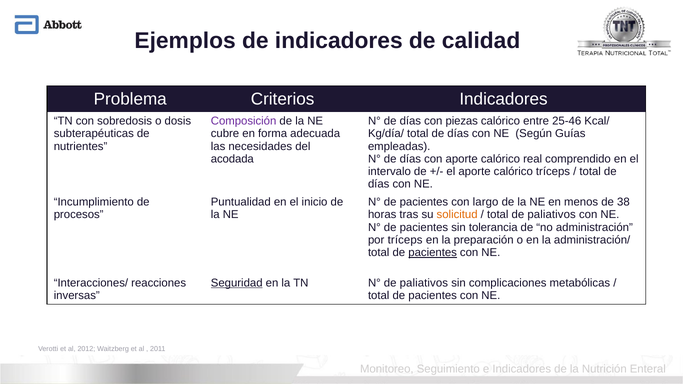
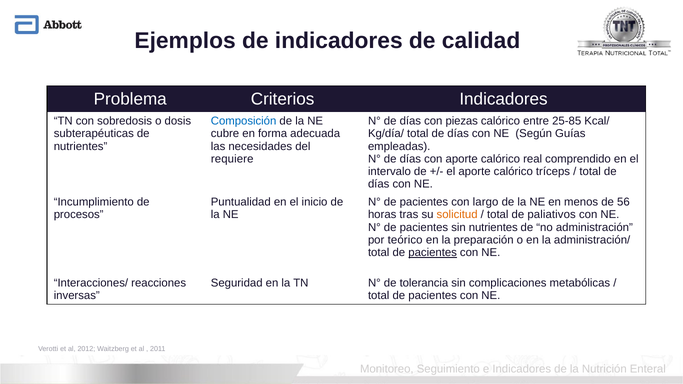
Composición colour: purple -> blue (244, 121)
25-46: 25-46 -> 25-85 (567, 121)
acodada: acodada -> requiere (232, 159)
38: 38 -> 56 (623, 202)
sin tolerancia: tolerancia -> nutrientes (493, 227)
por tríceps: tríceps -> teórico (405, 240)
Seguridad underline: present -> none (237, 283)
N° de paliativos: paliativos -> tolerancia (424, 283)
